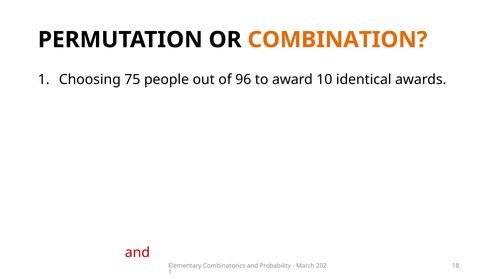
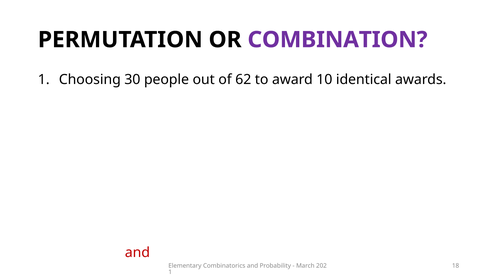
COMBINATION colour: orange -> purple (337, 40)
75: 75 -> 30 (132, 80)
96: 96 -> 62 (243, 80)
